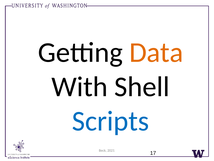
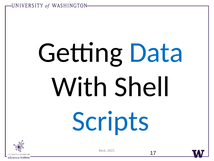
Data colour: orange -> blue (156, 52)
